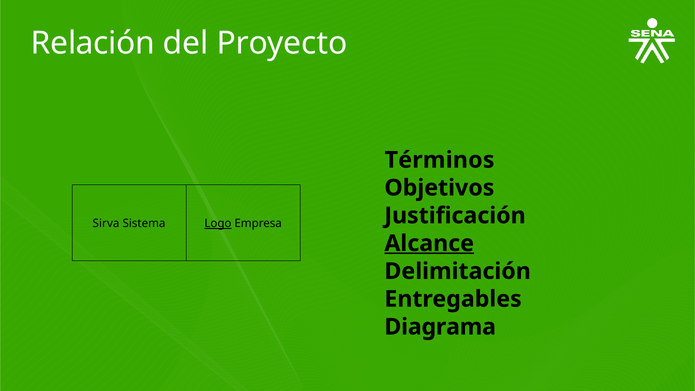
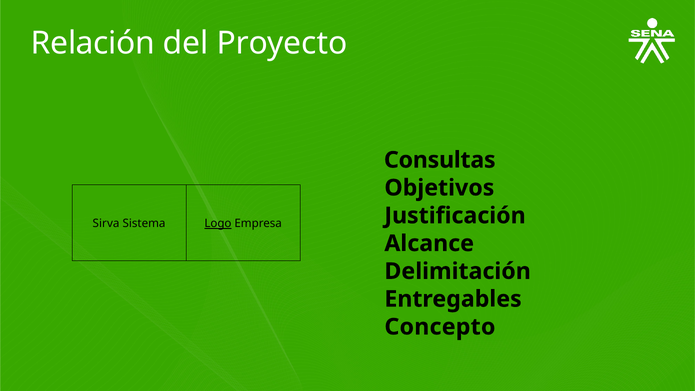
Términos: Términos -> Consultas (440, 160)
Alcance underline: present -> none (429, 243)
Diagrama: Diagrama -> Concepto (440, 327)
